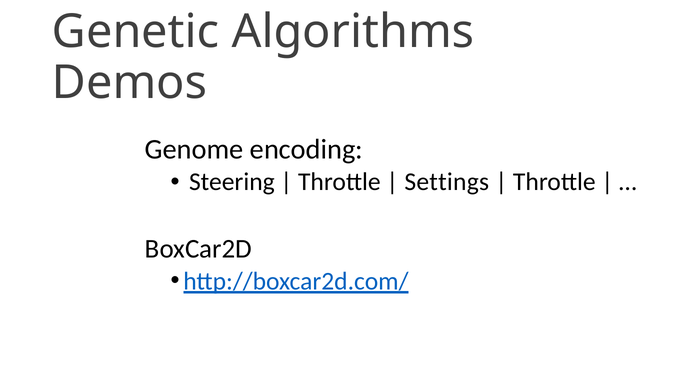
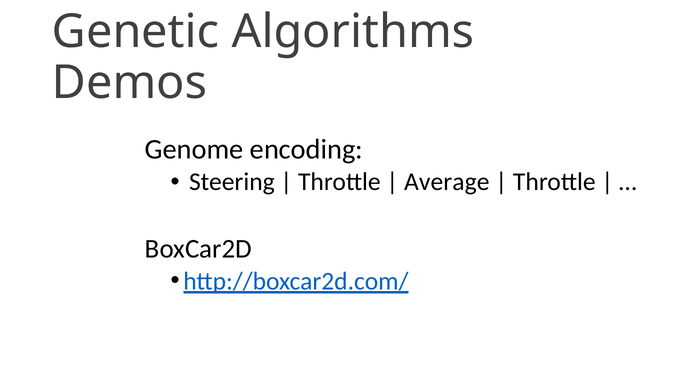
Settings: Settings -> Average (447, 182)
